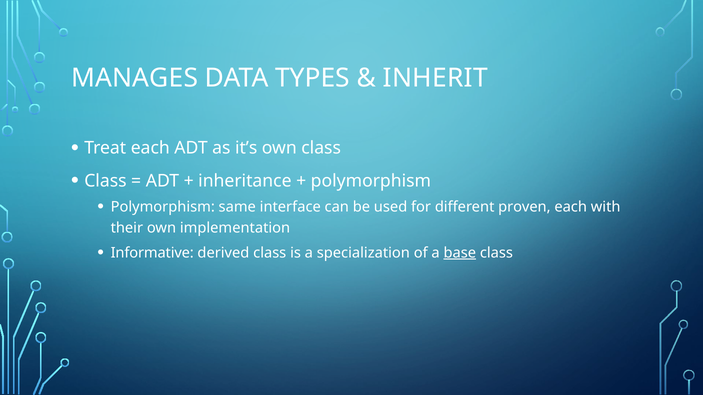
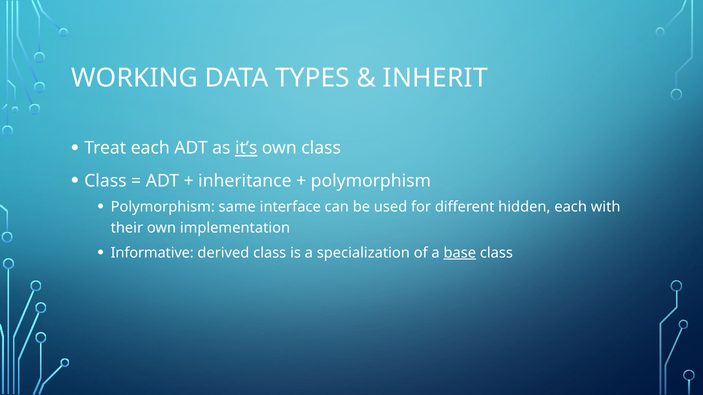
MANAGES: MANAGES -> WORKING (135, 78)
it’s underline: none -> present (246, 148)
proven: proven -> hidden (524, 207)
